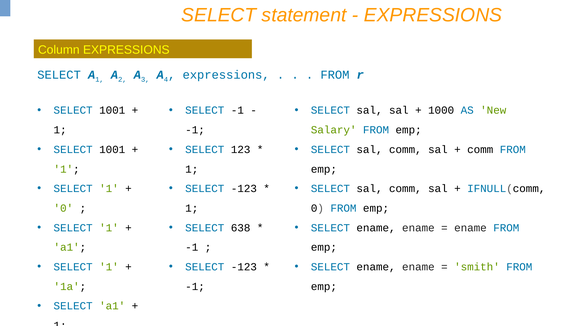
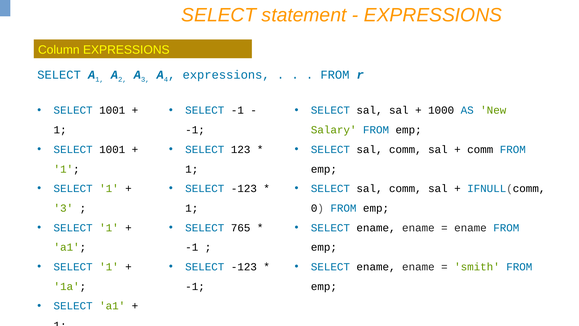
0: 0 -> 3 (63, 208)
638: 638 -> 765 (241, 228)
